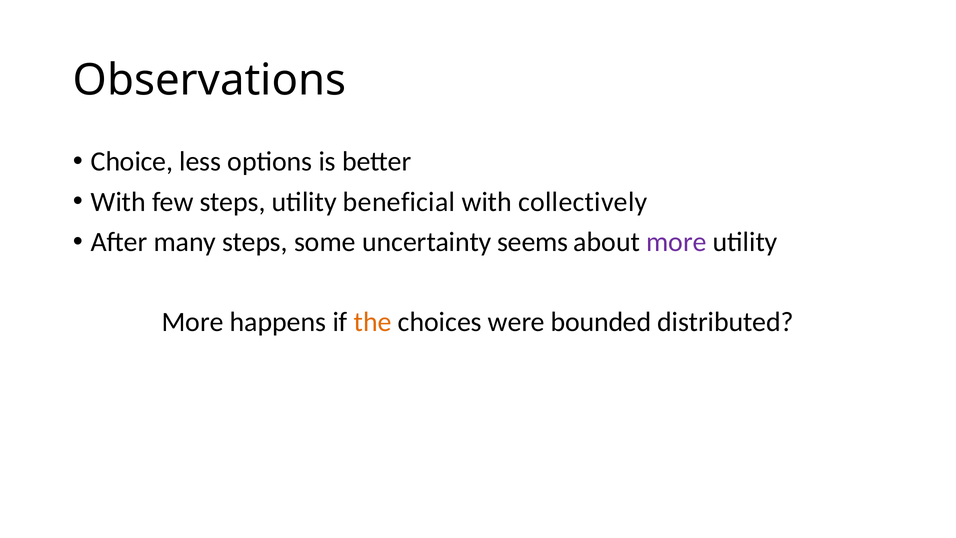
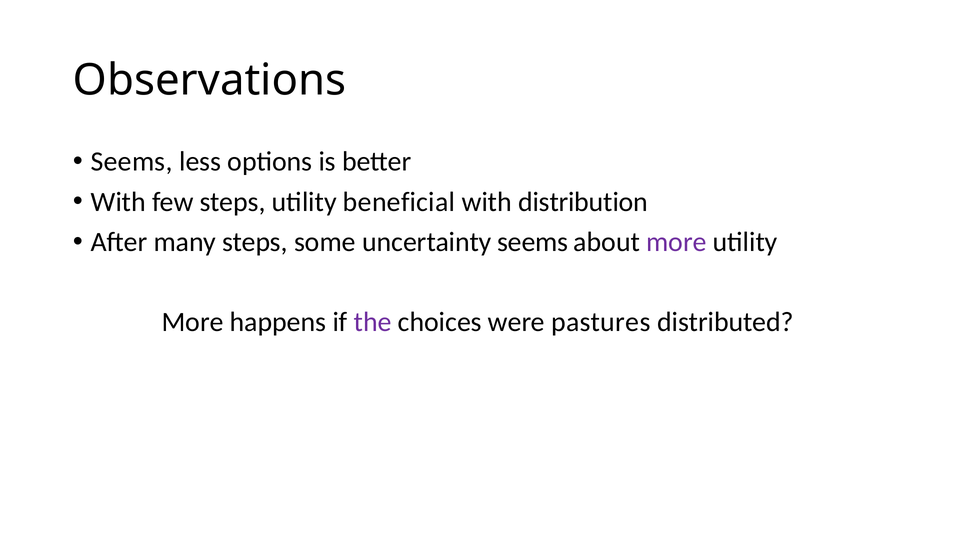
Choice: Choice -> Seems (132, 162)
collectively: collectively -> distribution (583, 202)
the colour: orange -> purple (373, 322)
bounded: bounded -> pastures (601, 322)
